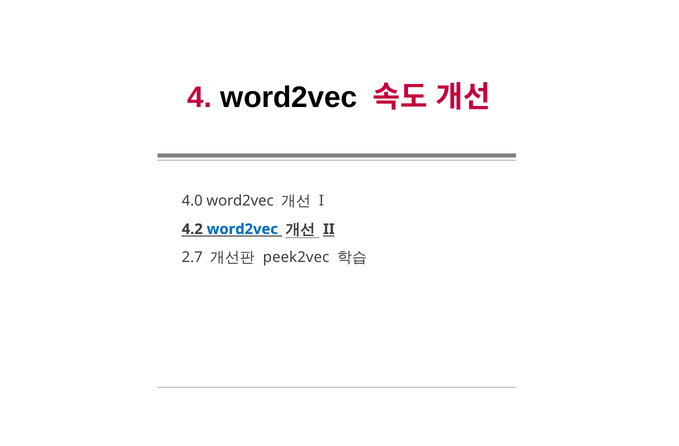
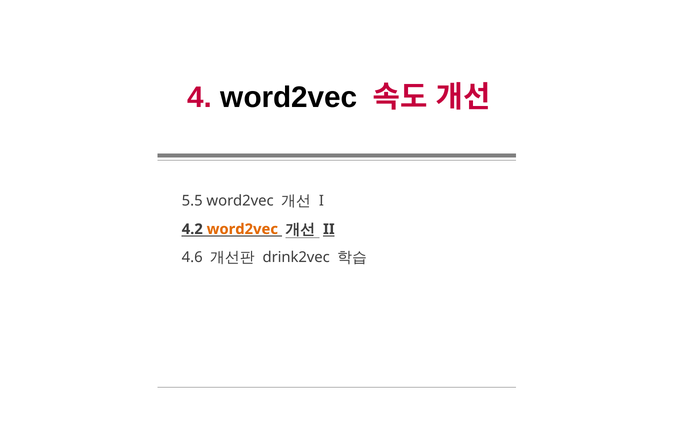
4.0: 4.0 -> 5.5 (192, 201)
word2vec colour: blue -> orange (242, 229)
2.7: 2.7 -> 4.6 (192, 258)
peek2vec: peek2vec -> drink2vec (296, 258)
